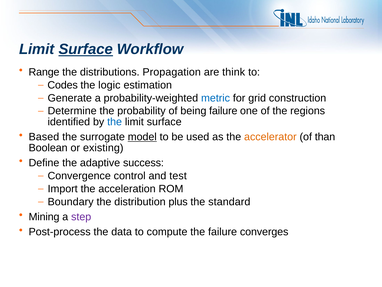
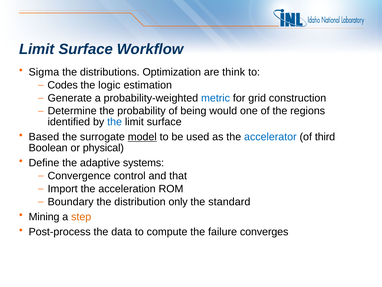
Surface underline: present -> none (86, 49)
Range: Range -> Sigma (44, 72)
Propagation: Propagation -> Optimization (172, 72)
being failure: failure -> would (223, 111)
accelerator colour: orange -> blue (270, 137)
than: than -> third (325, 137)
existing: existing -> physical (103, 148)
success: success -> systems (143, 163)
test: test -> that (178, 176)
plus: plus -> only (178, 201)
step colour: purple -> orange (81, 217)
